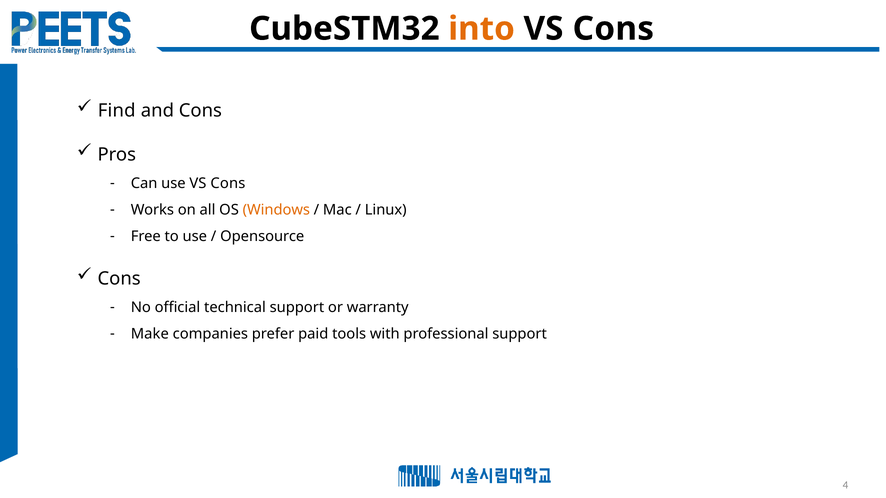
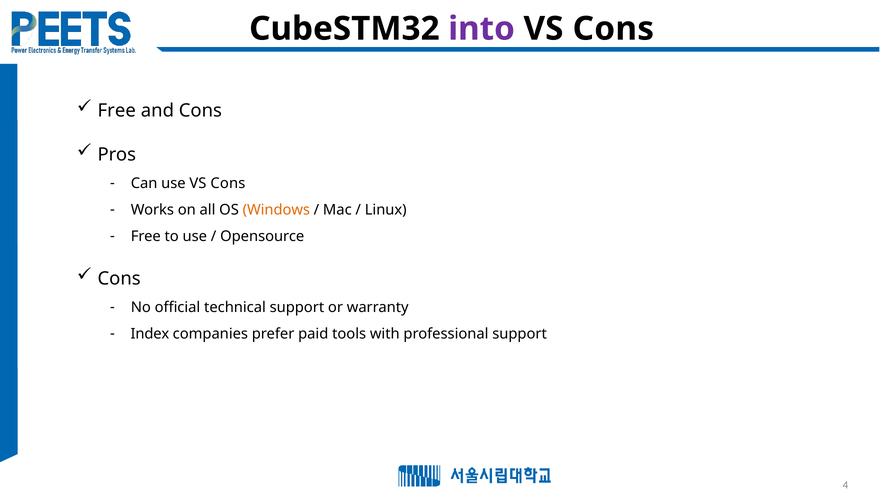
into colour: orange -> purple (482, 29)
Find: Find -> Free (117, 111)
Make: Make -> Index (150, 334)
